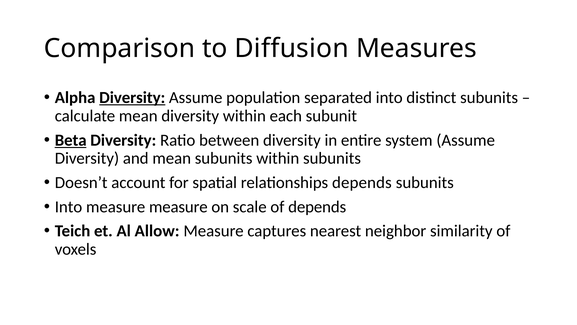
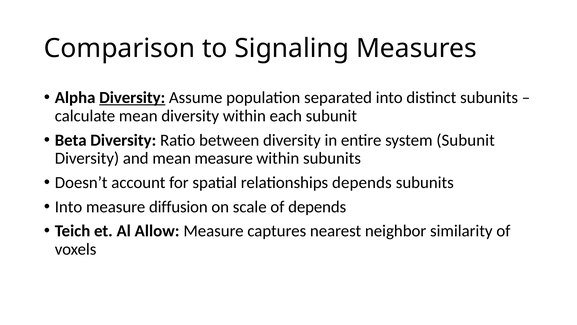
Diffusion: Diffusion -> Signaling (292, 48)
Beta underline: present -> none (71, 140)
system Assume: Assume -> Subunit (466, 140)
mean subunits: subunits -> measure (224, 158)
measure measure: measure -> diffusion (178, 206)
